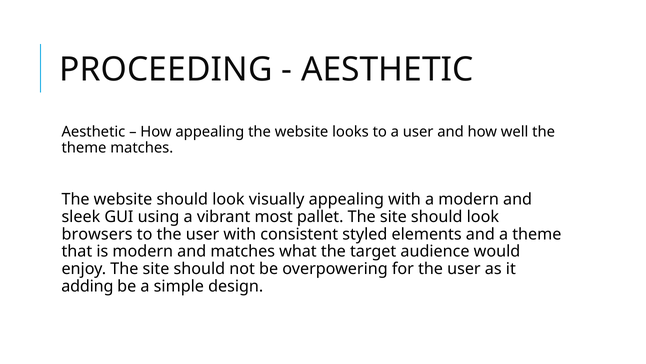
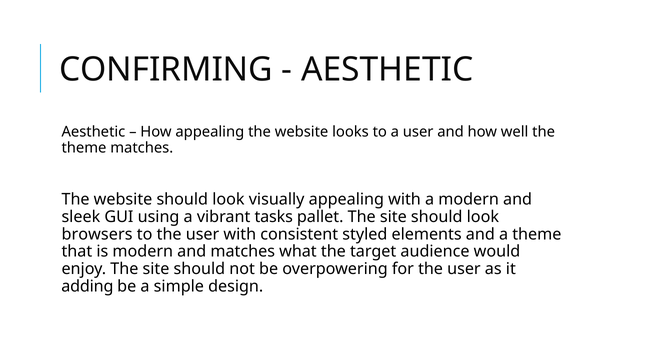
PROCEEDING: PROCEEDING -> CONFIRMING (166, 69)
most: most -> tasks (274, 216)
